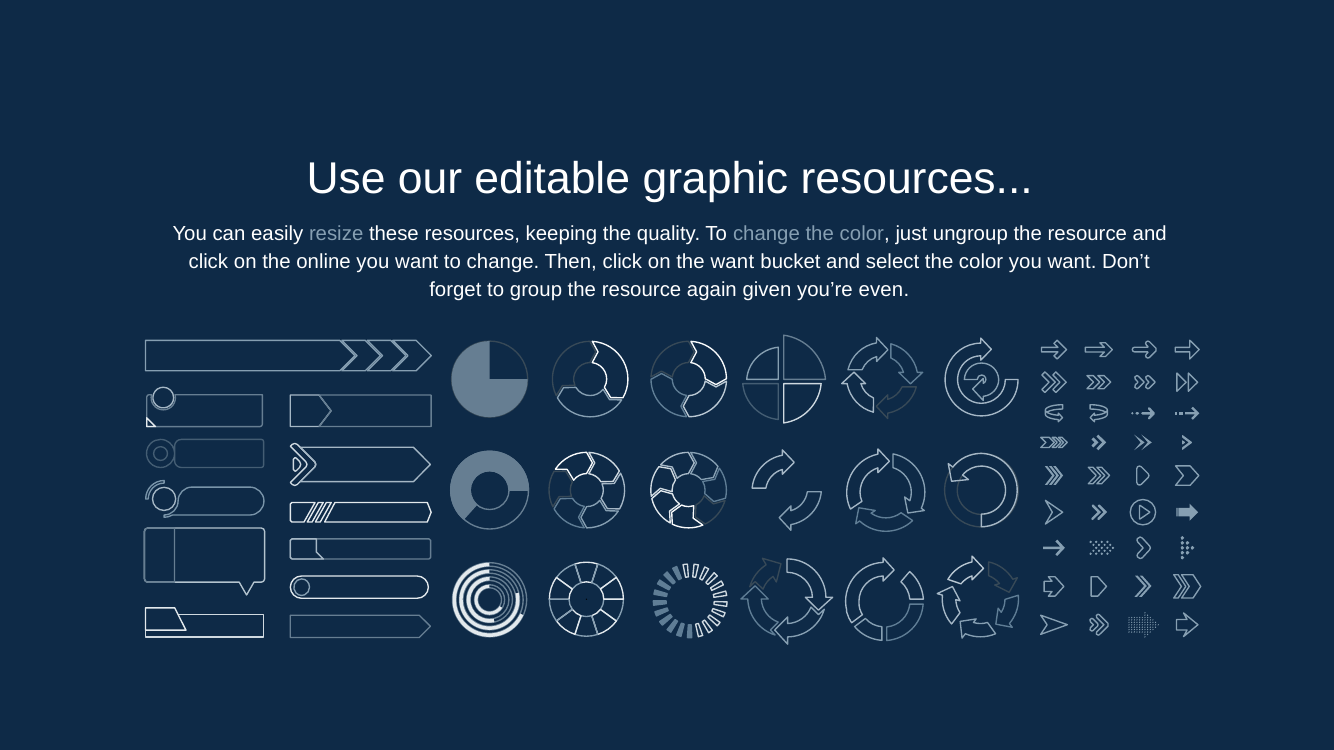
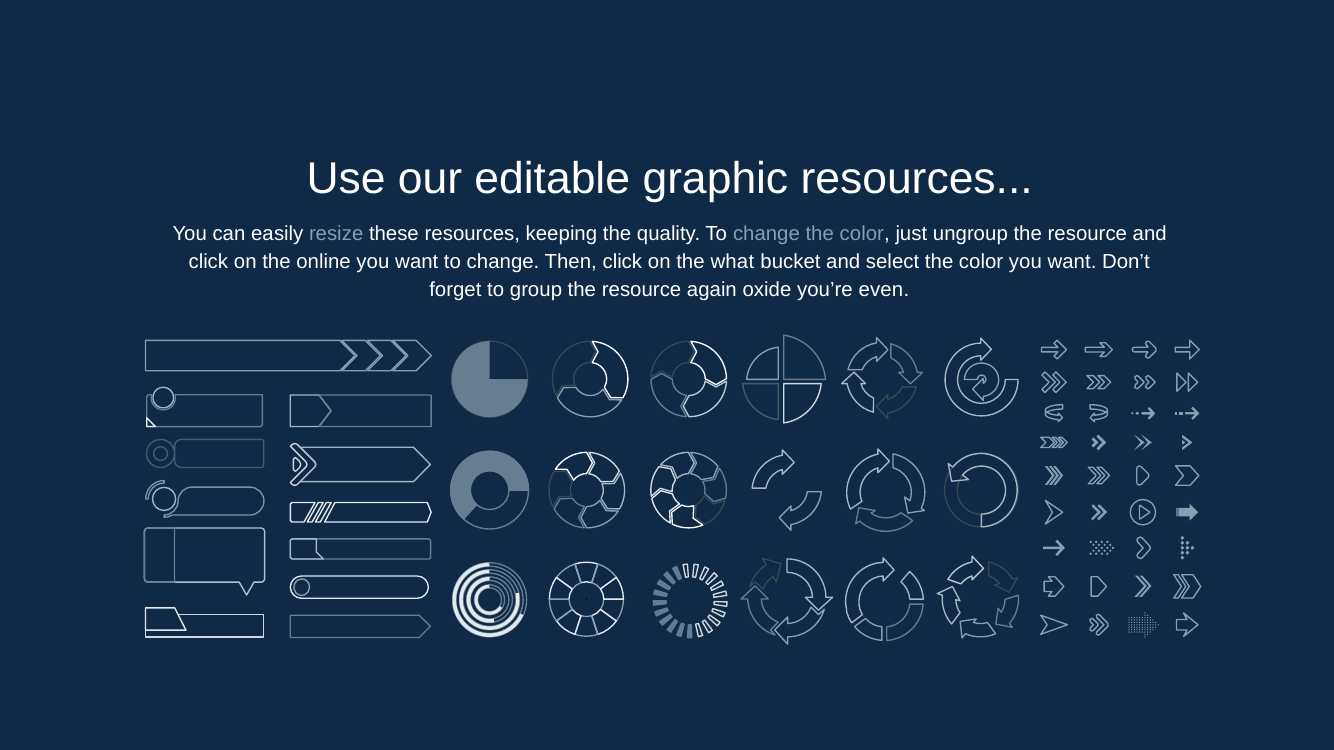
the want: want -> what (732, 262)
given: given -> oxide (767, 290)
